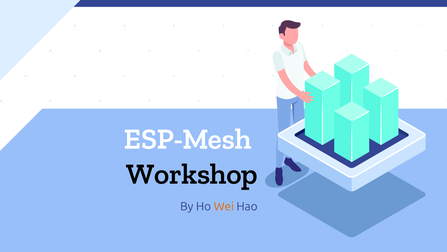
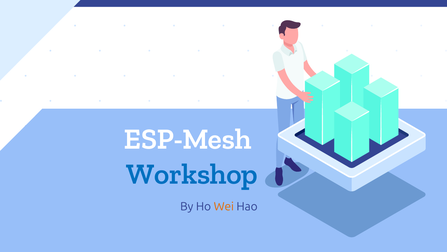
Workshop colour: black -> blue (192, 174)
